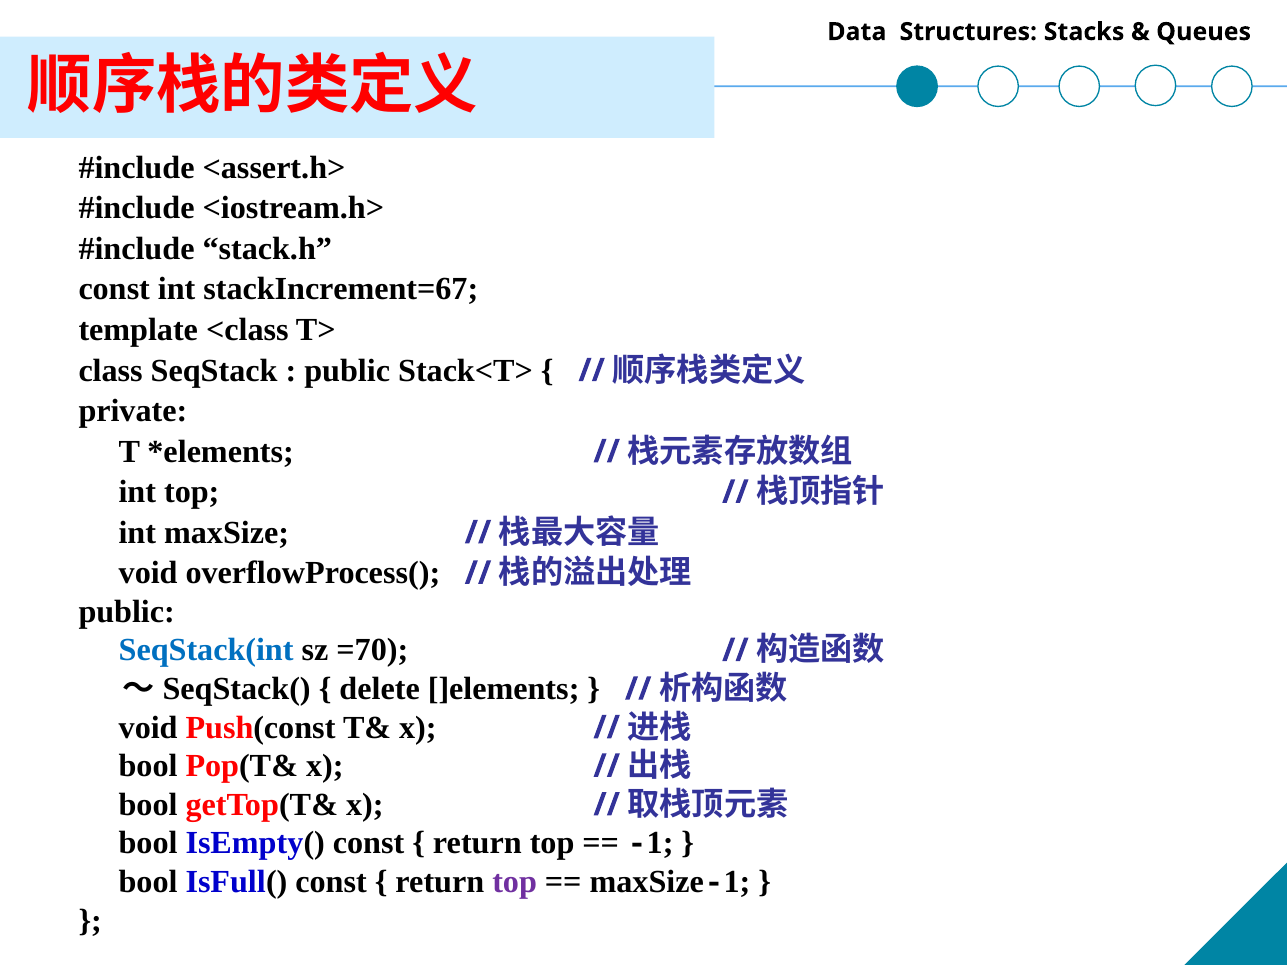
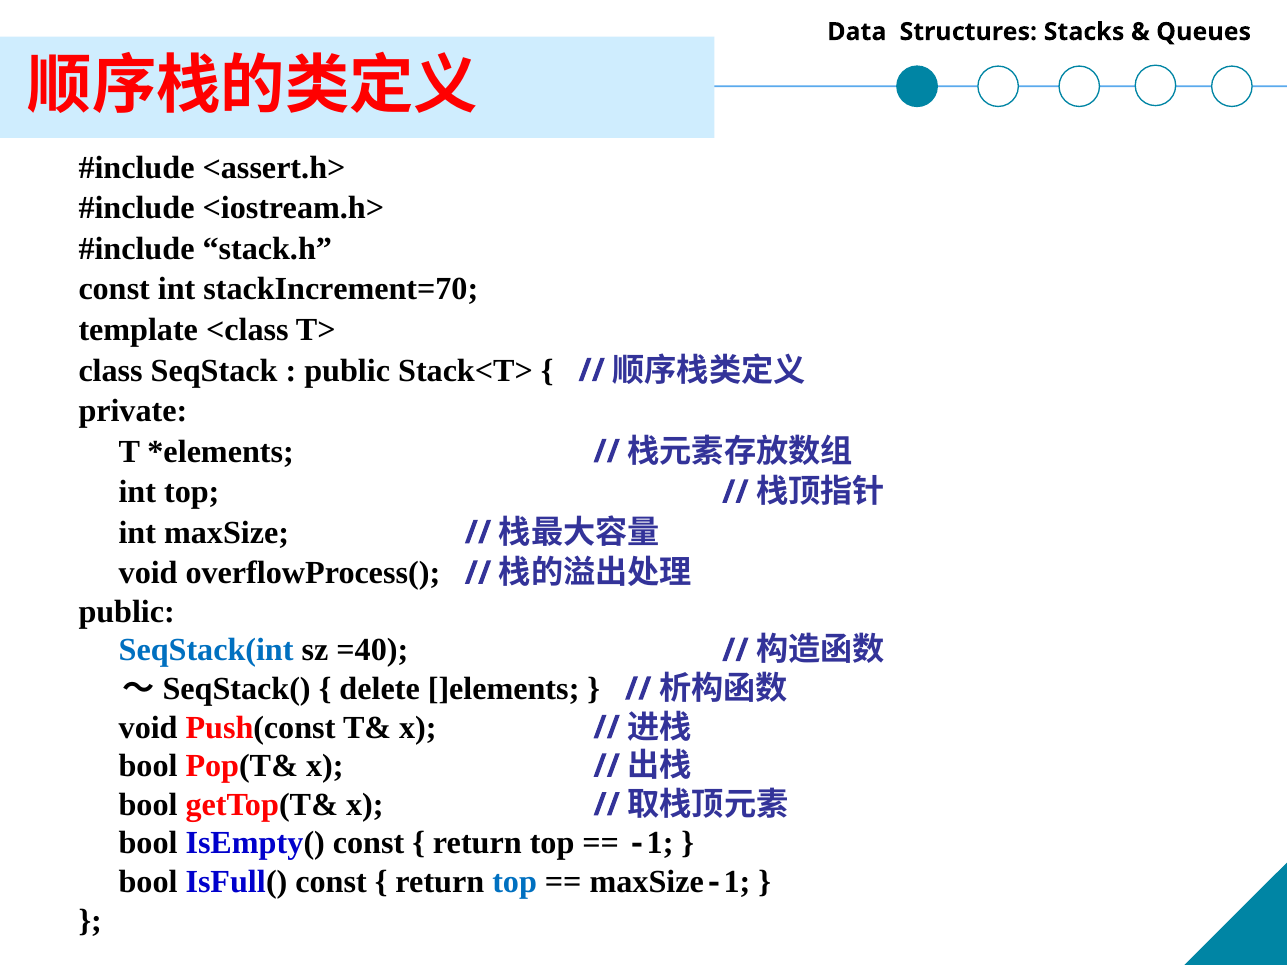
stackIncrement=67: stackIncrement=67 -> stackIncrement=70 (341, 289)
=70: =70 -> =40 (372, 650)
top colour: purple -> blue (515, 882)
